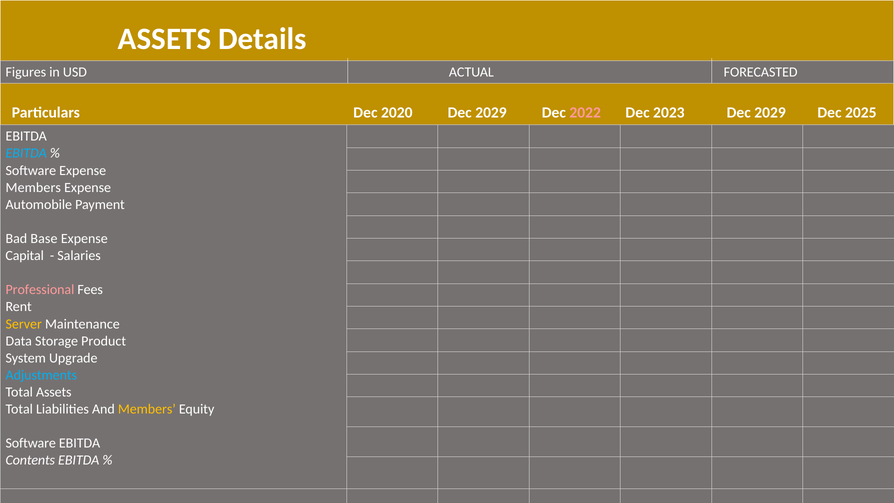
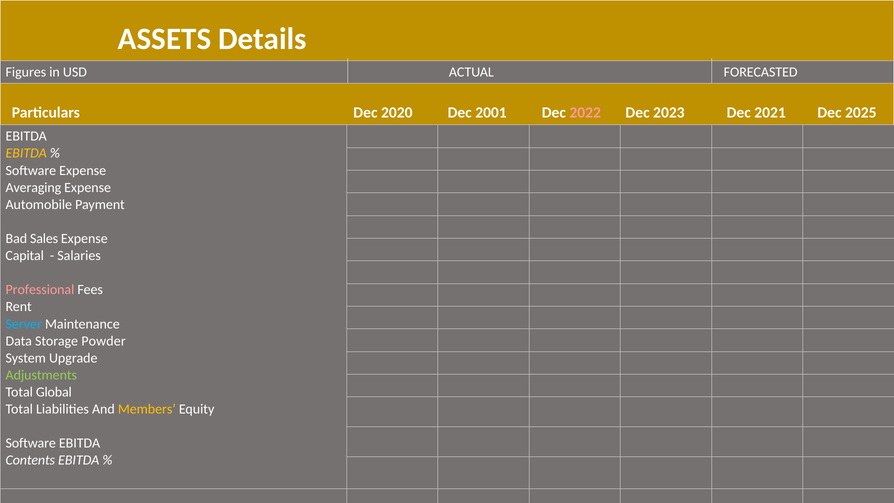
2020 Dec 2029: 2029 -> 2001 (491, 113)
2023 Dec 2029: 2029 -> 2021 (770, 113)
EBITDA colour: light blue -> yellow (26, 153)
Members: Members -> Averaging (33, 187)
Base: Base -> Sales (44, 239)
Server colour: yellow -> light blue (24, 324)
Product: Product -> Powder (104, 341)
Adjustments colour: light blue -> light green (41, 375)
Total Assets: Assets -> Global (54, 392)
